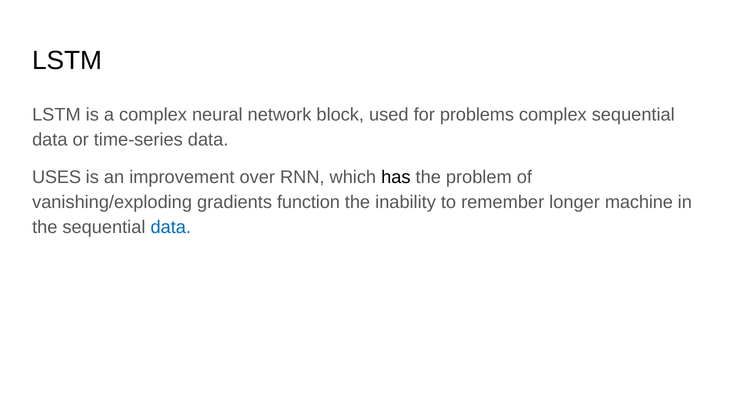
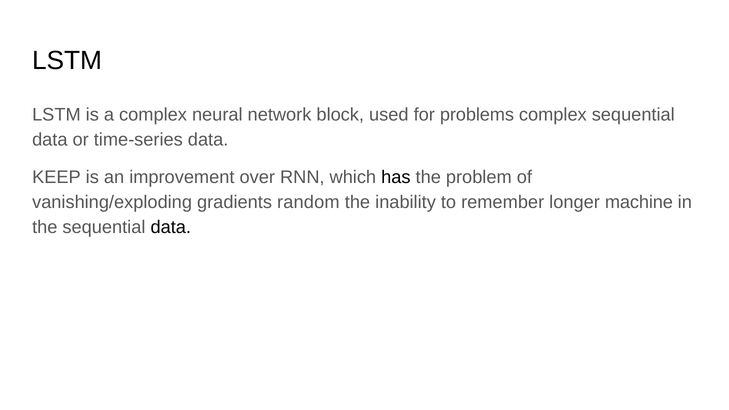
USES: USES -> KEEP (56, 177)
function: function -> random (308, 202)
data colour: blue -> black (171, 227)
